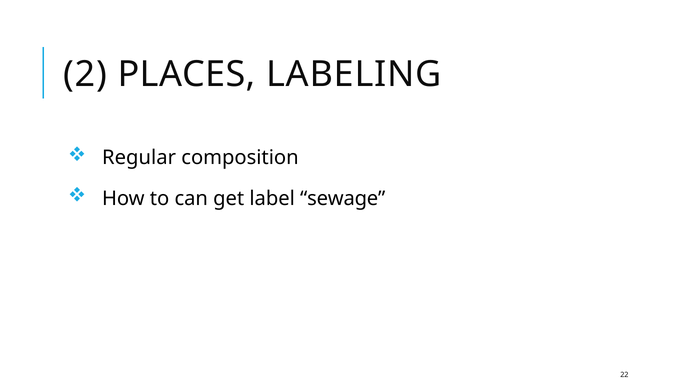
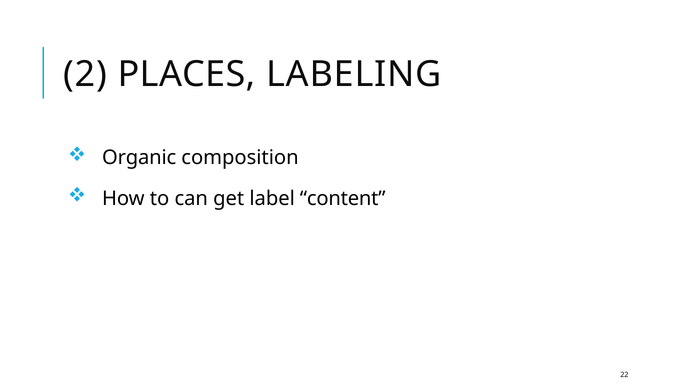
Regular: Regular -> Organic (139, 158)
sewage: sewage -> content (343, 198)
